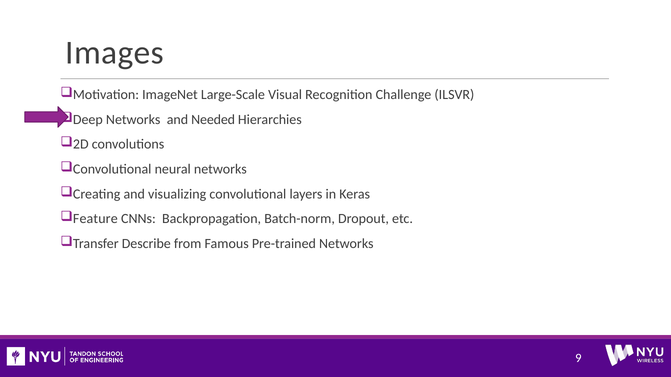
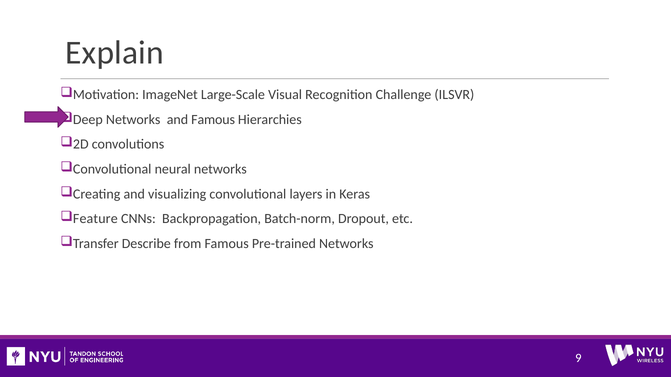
Images: Images -> Explain (115, 53)
and Needed: Needed -> Famous (213, 120)
